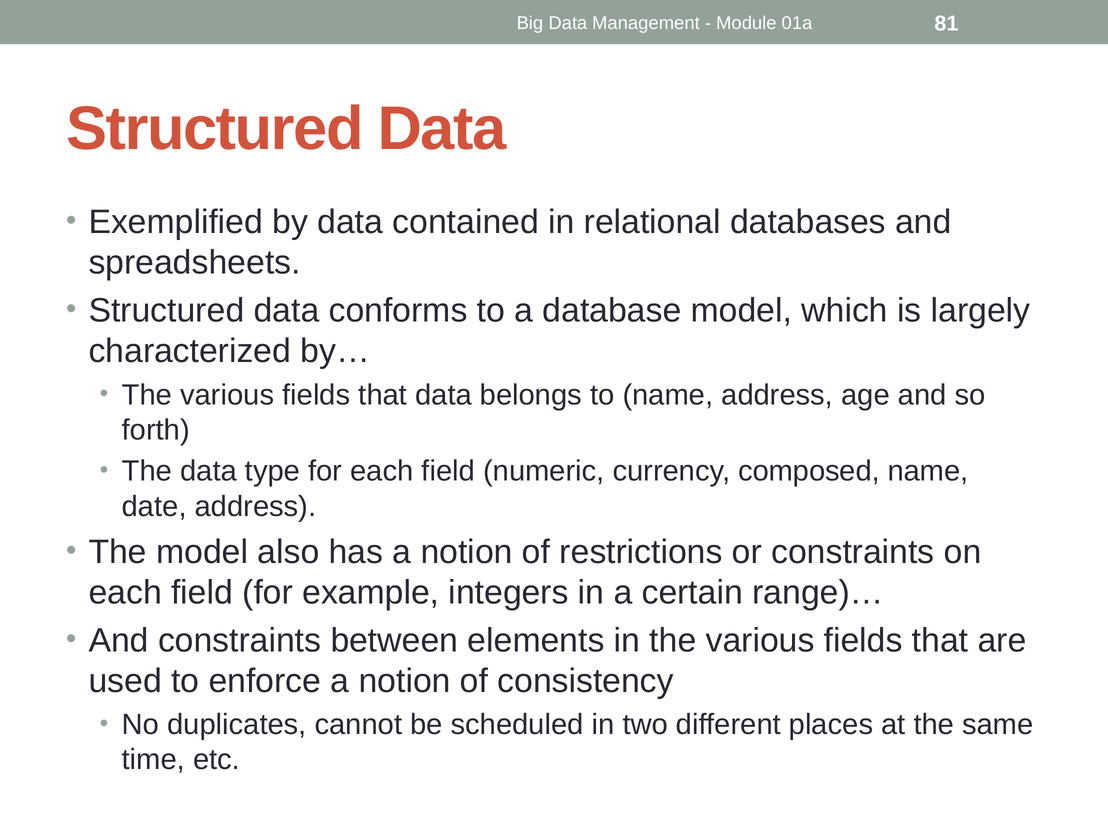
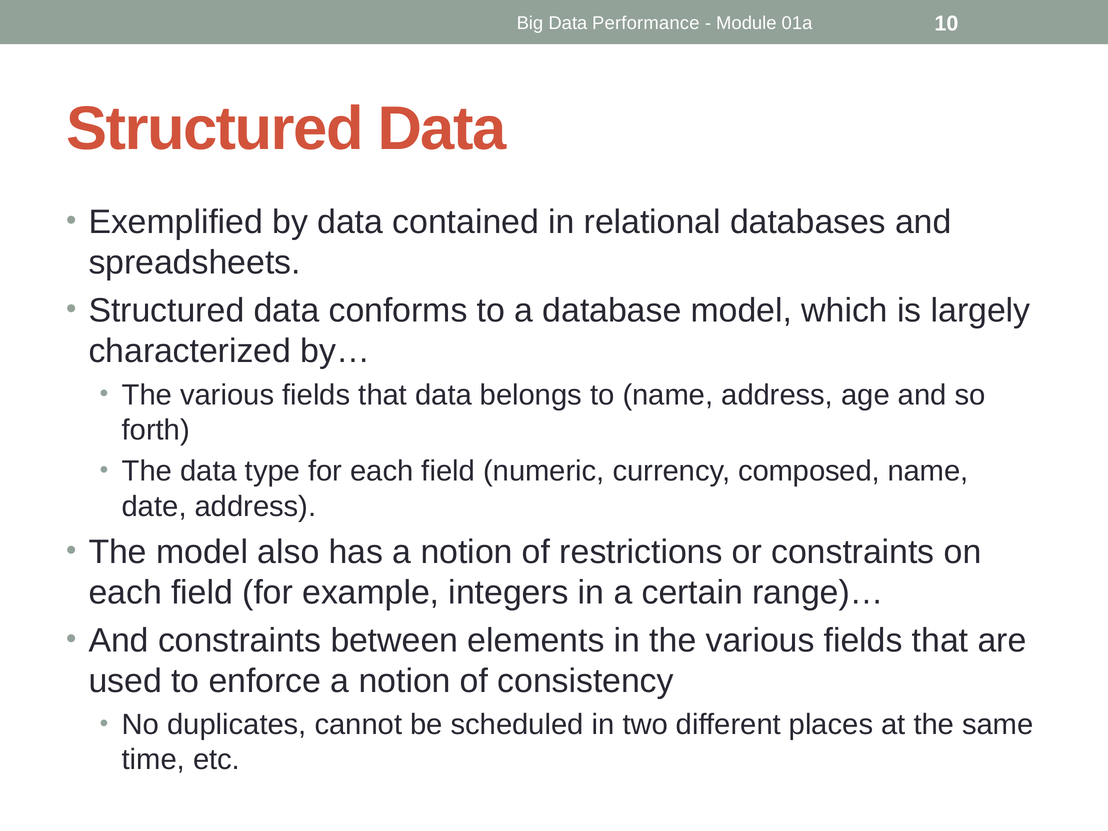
Management: Management -> Performance (646, 23)
81: 81 -> 10 (946, 24)
